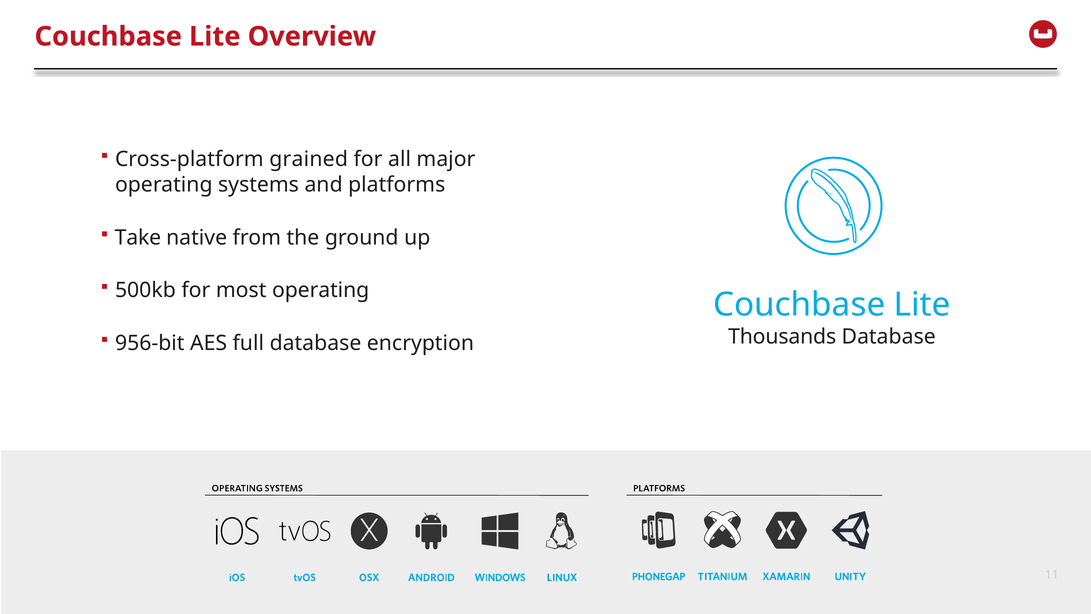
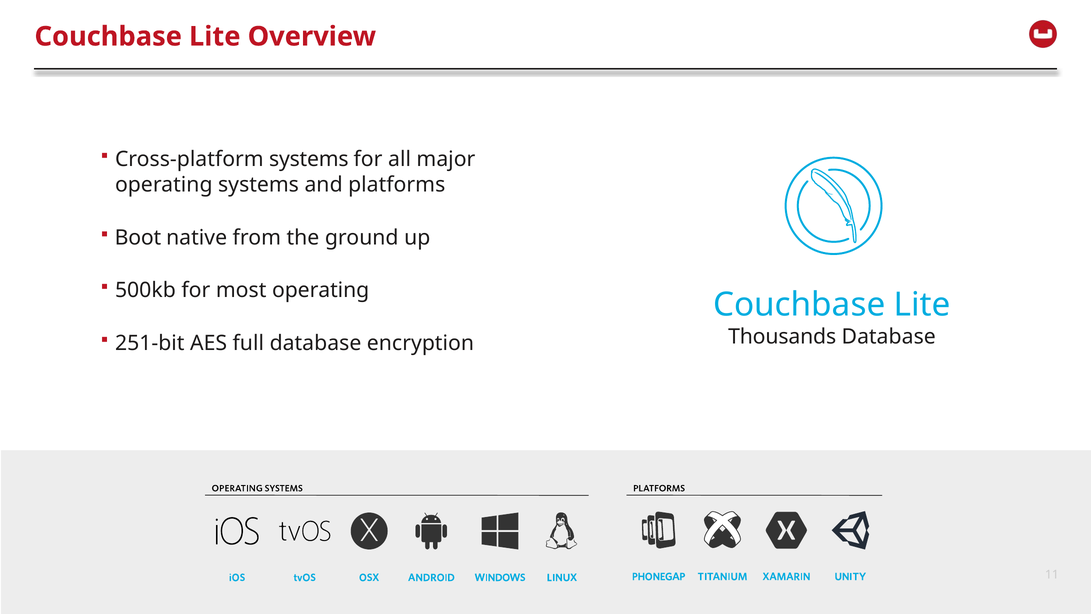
Cross-platform grained: grained -> systems (309, 159)
Take: Take -> Boot (138, 238)
956-bit: 956-bit -> 251-bit (150, 343)
